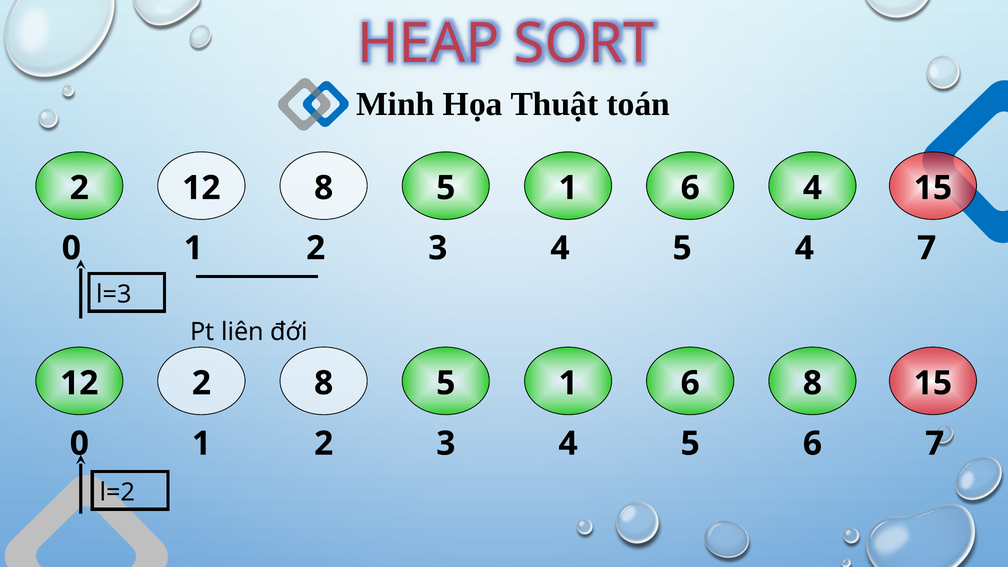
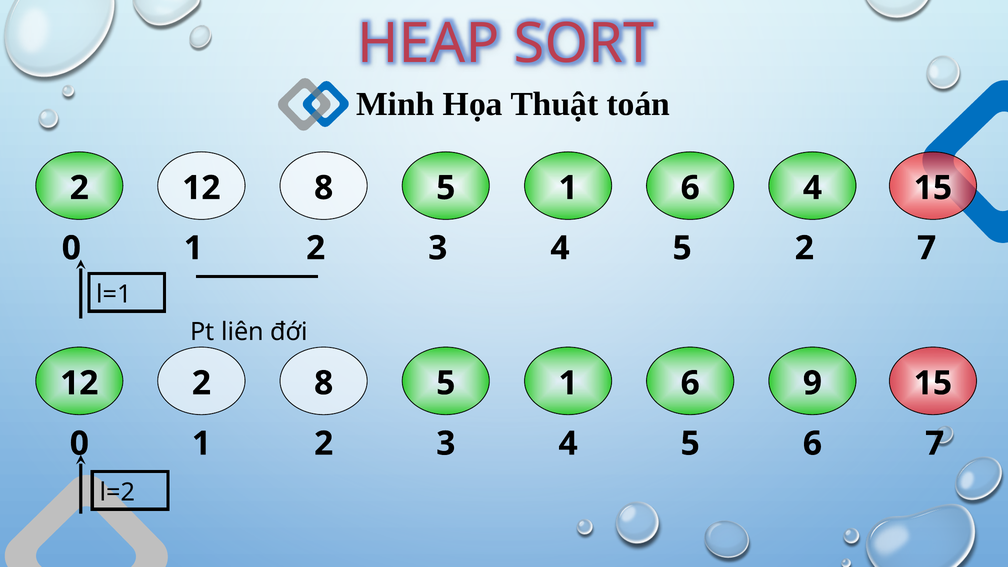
5 4: 4 -> 2 (804, 248)
l=3: l=3 -> l=1 (114, 294)
6 8: 8 -> 9 (812, 383)
